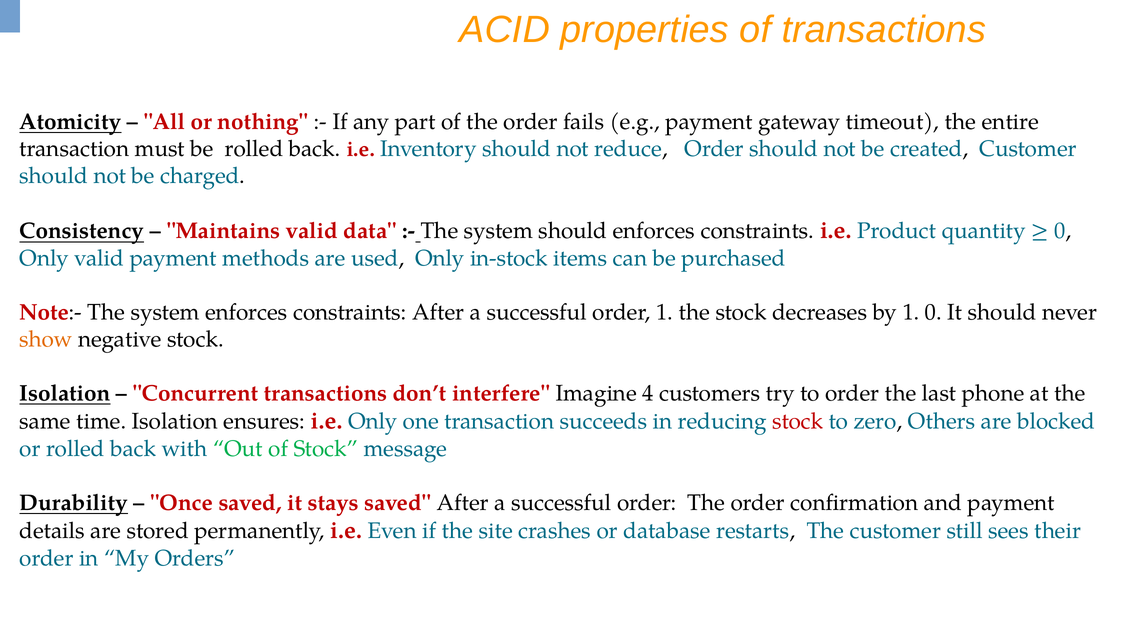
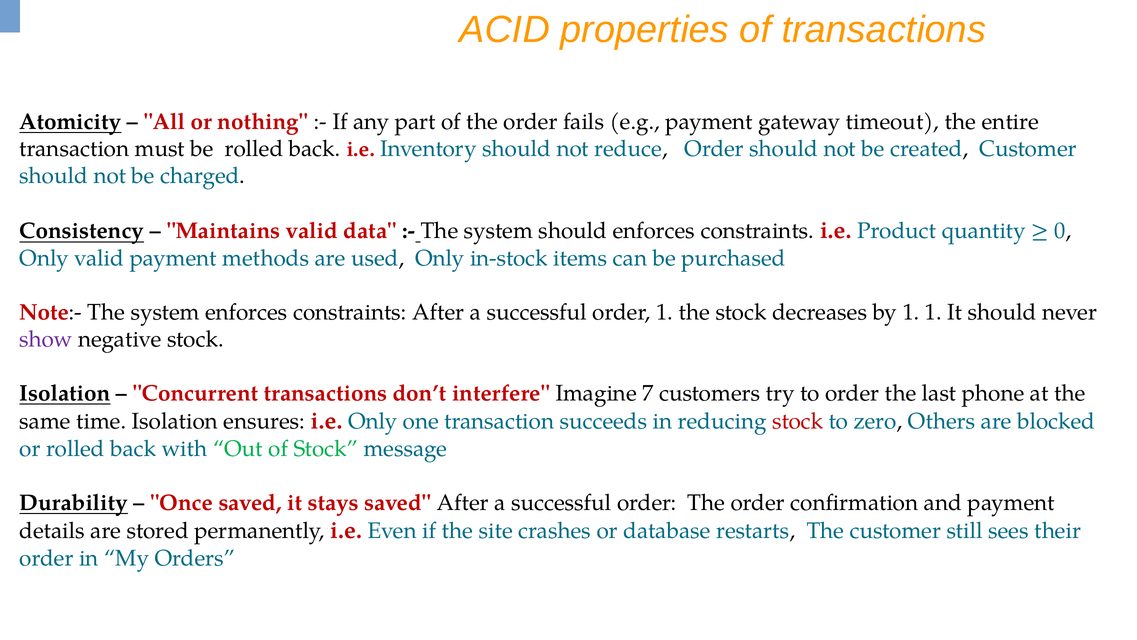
1 0: 0 -> 1 (933, 312)
show colour: orange -> purple (46, 339)
4: 4 -> 7 (648, 393)
